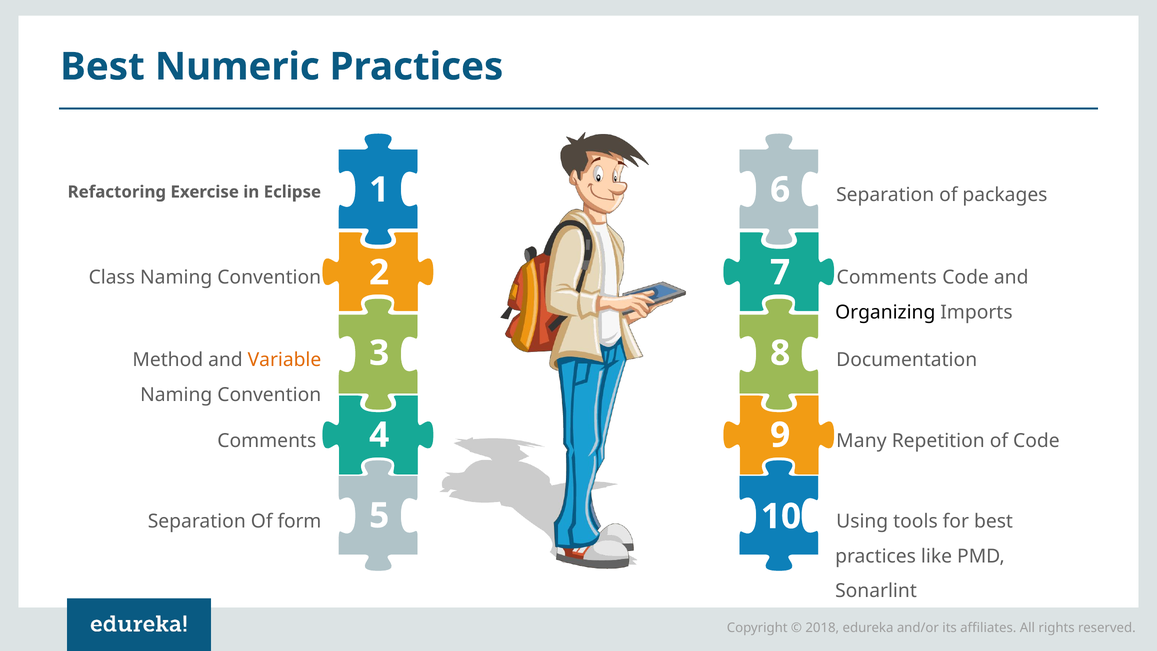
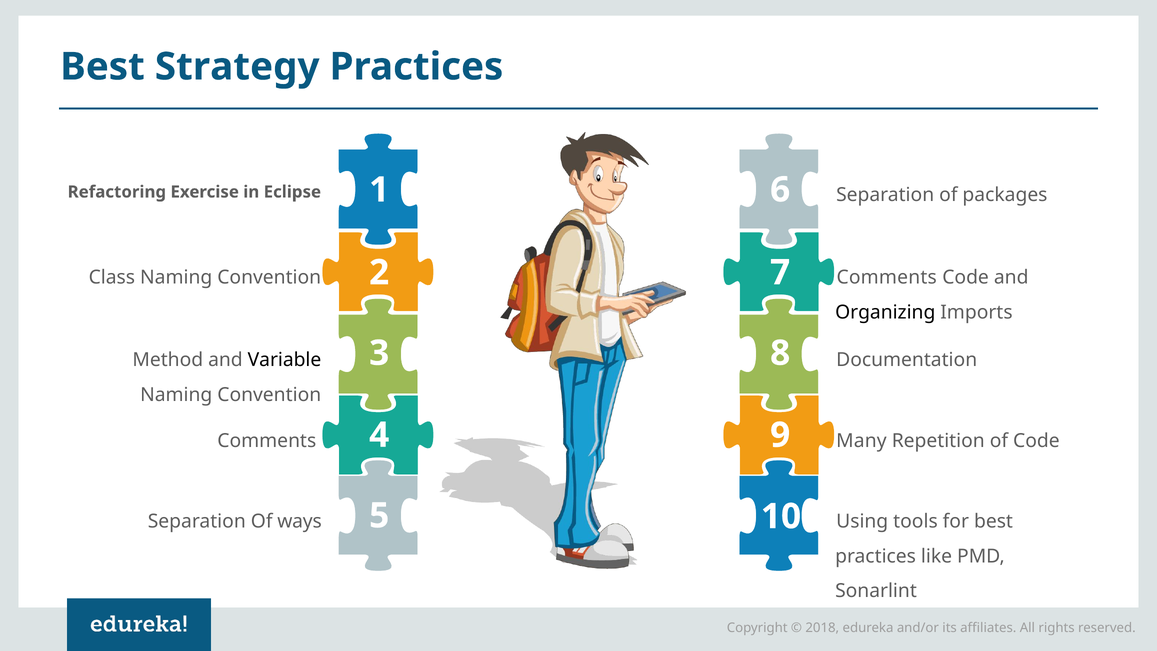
Numeric: Numeric -> Strategy (237, 67)
Variable colour: orange -> black (285, 360)
form: form -> ways (300, 521)
